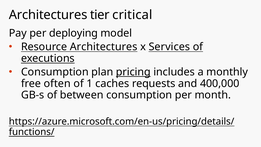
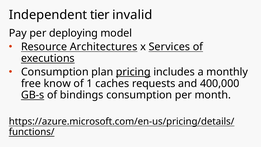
Architectures: Architectures -> Independent (48, 15)
critical: critical -> invalid (132, 15)
often: often -> know (57, 83)
GB-s underline: none -> present (33, 95)
between: between -> bindings (82, 95)
